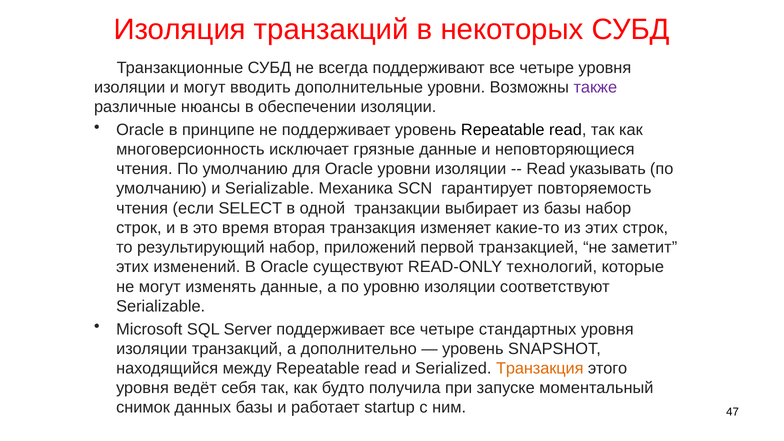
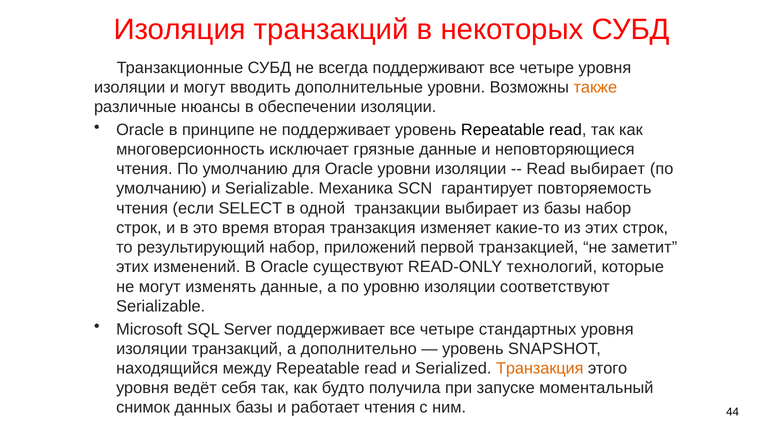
также colour: purple -> orange (595, 87)
Read указывать: указывать -> выбирает (608, 169)
работает startup: startup -> чтения (390, 408)
47: 47 -> 44 (733, 412)
